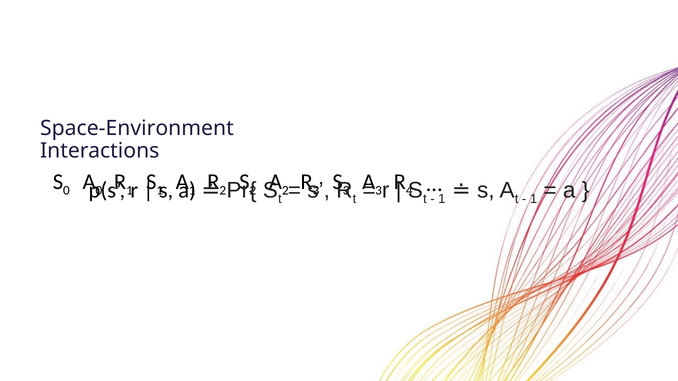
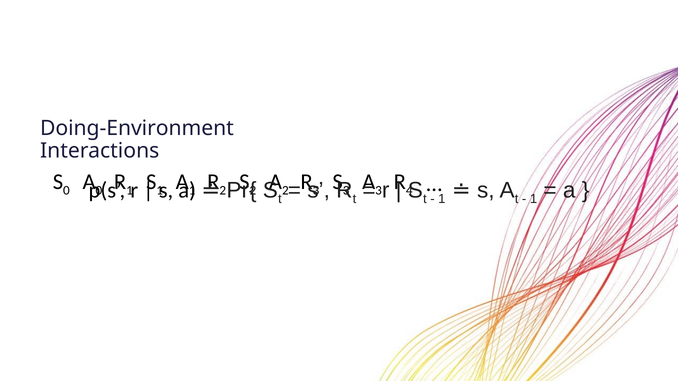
Space-Environment: Space-Environment -> Doing-Environment (137, 128)
